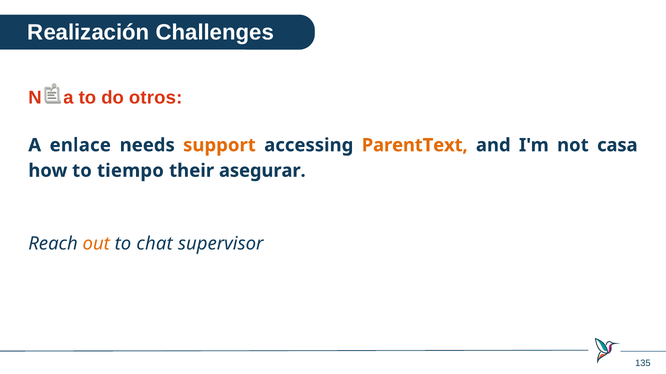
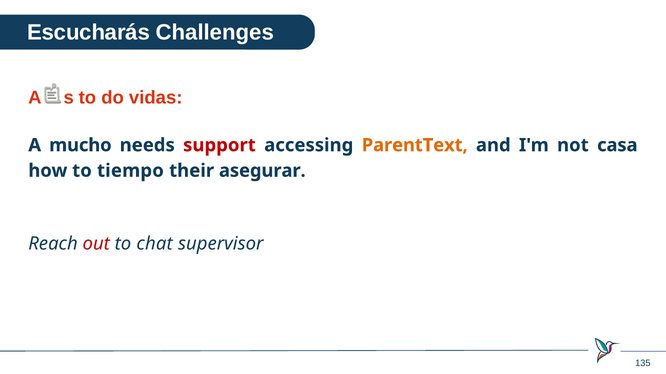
Realización: Realización -> Escucharás (89, 33)
Nada: Nada -> Años (51, 98)
otros: otros -> vidas (156, 98)
enlace: enlace -> mucho (80, 145)
support colour: orange -> red (219, 145)
out colour: orange -> red (96, 244)
